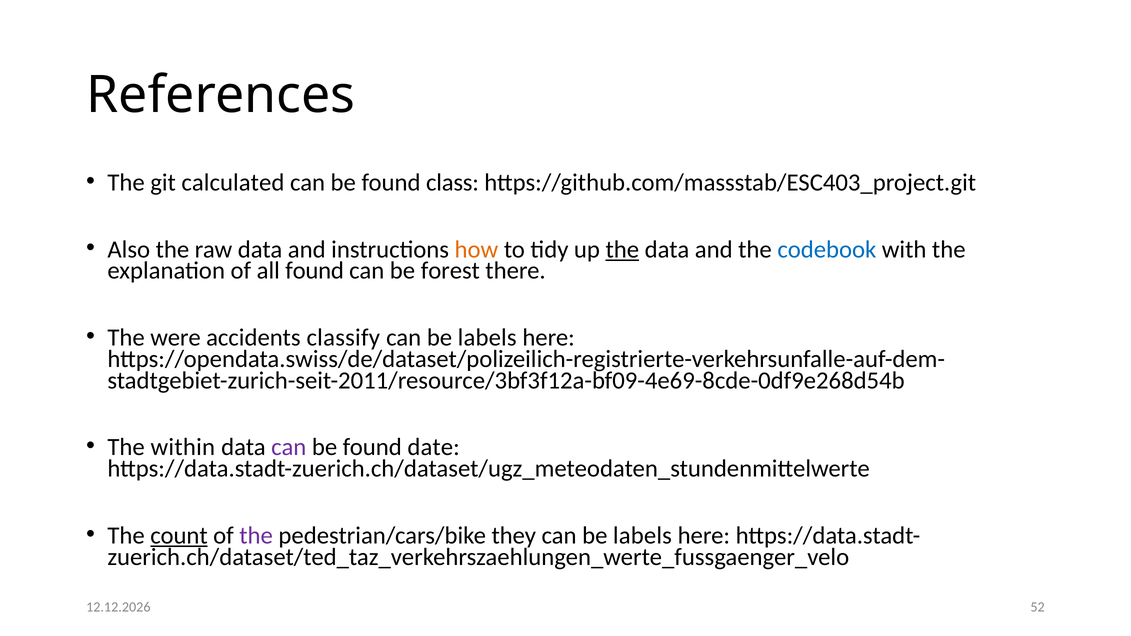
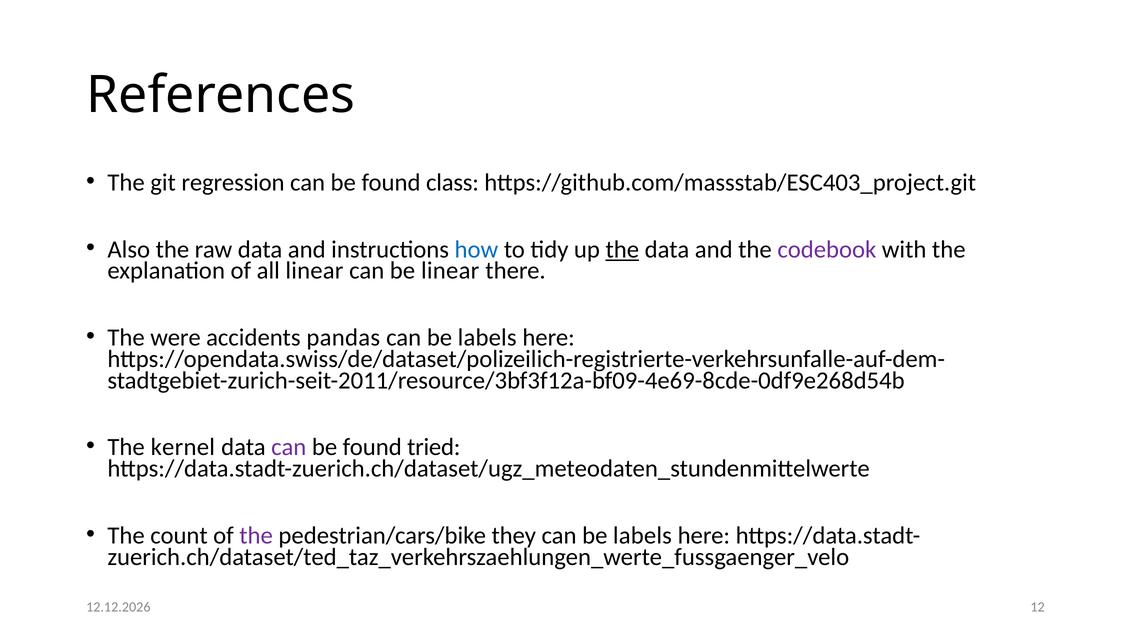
calculated: calculated -> regression (233, 183)
how colour: orange -> blue (476, 249)
codebook colour: blue -> purple (827, 249)
all found: found -> linear (314, 271)
be forest: forest -> linear (450, 271)
classify: classify -> pandas (343, 338)
within: within -> kernel (183, 447)
date: date -> tried (434, 447)
count underline: present -> none (179, 536)
52: 52 -> 12 (1038, 607)
